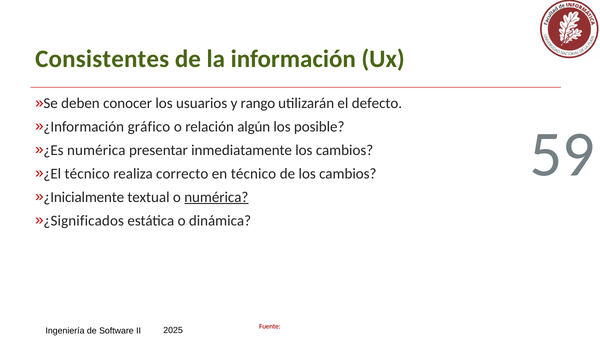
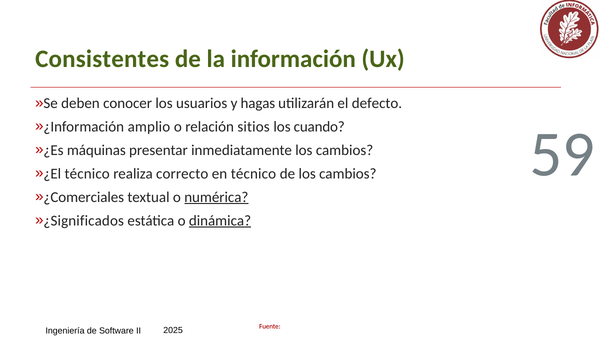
rango: rango -> hagas (258, 103)
gráfico: gráfico -> amplio (149, 127)
algún: algún -> sitios (254, 127)
posible: posible -> cuando (319, 127)
¿Es numérica: numérica -> máquinas (96, 150)
¿Inicialmente: ¿Inicialmente -> ¿Comerciales (84, 197)
dinámica underline: none -> present (220, 220)
